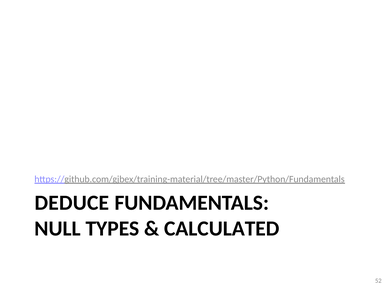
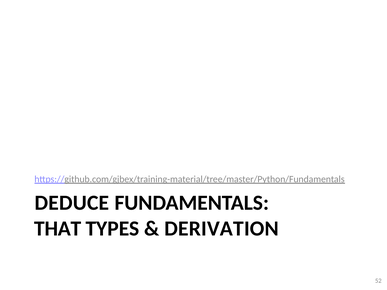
NULL: NULL -> THAT (58, 229)
CALCULATED: CALCULATED -> DERIVATION (222, 229)
